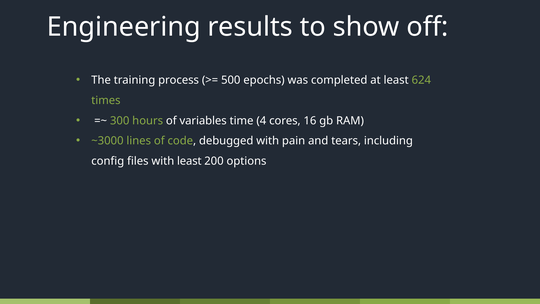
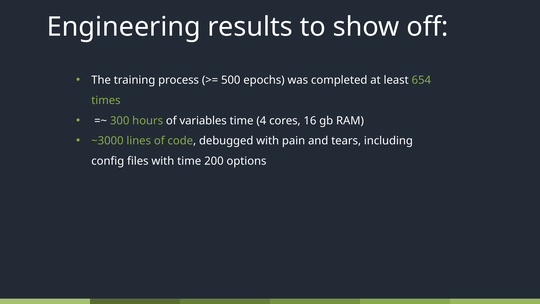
624: 624 -> 654 (421, 80)
with least: least -> time (189, 161)
